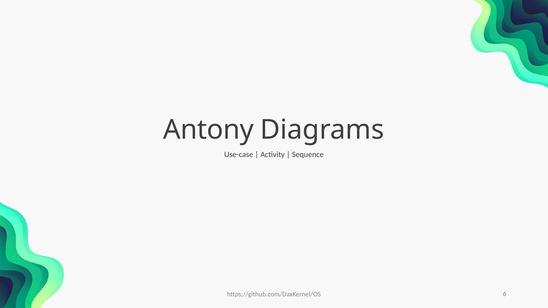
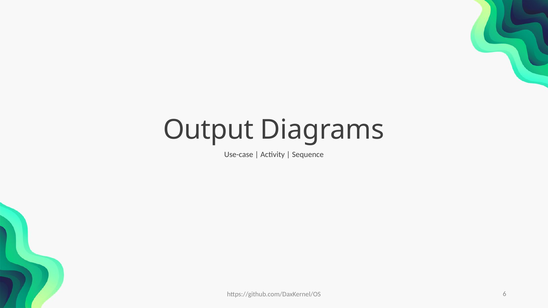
Antony: Antony -> Output (208, 130)
